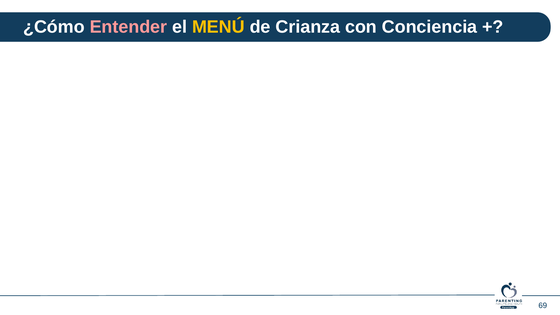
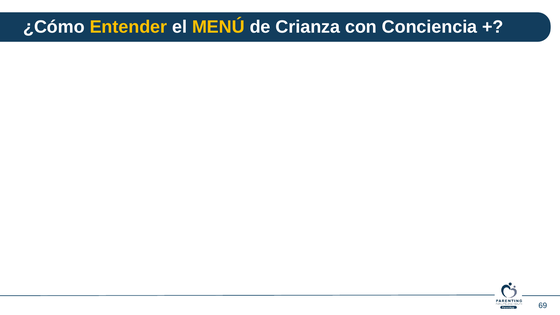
Entender colour: pink -> yellow (128, 27)
